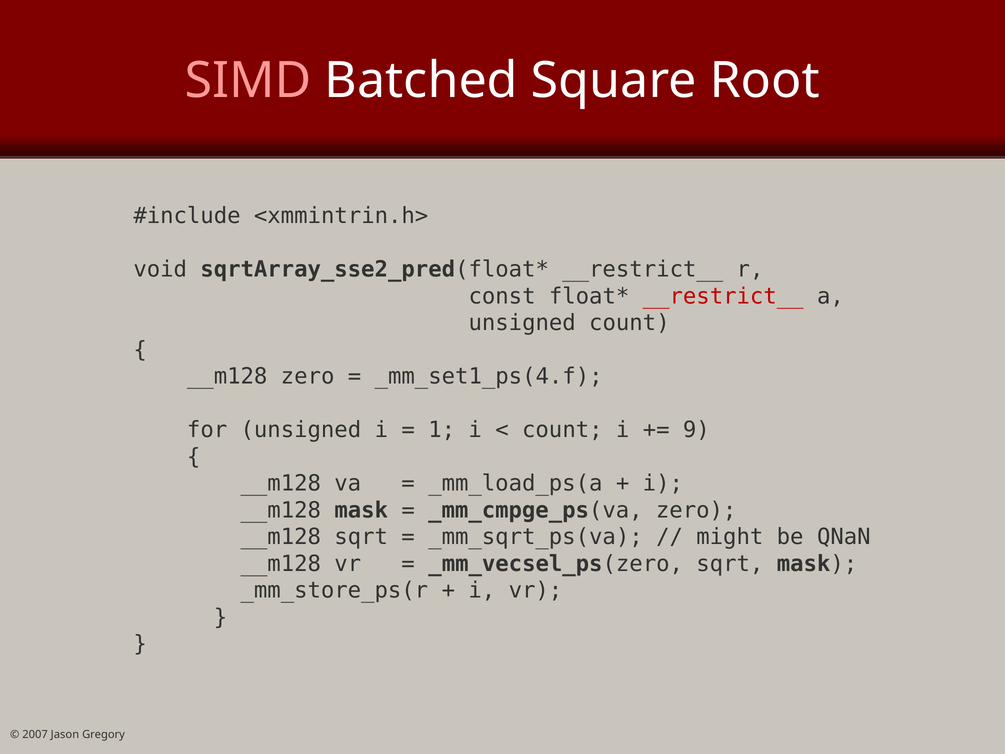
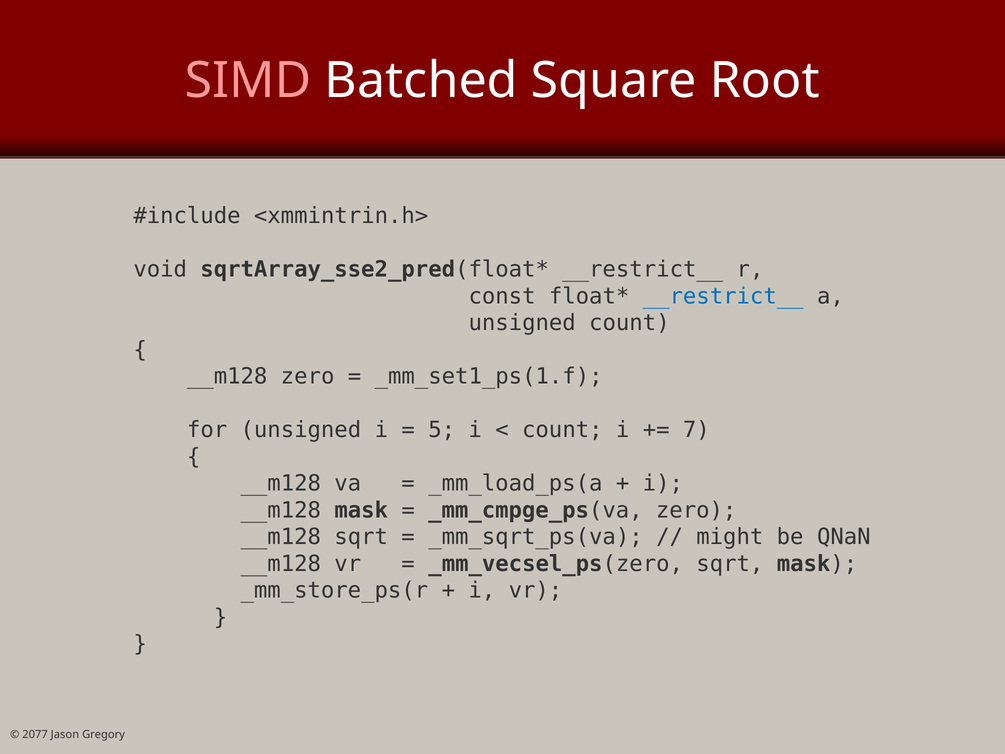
__restrict__ colour: red -> blue (723, 296)
_mm_set1_ps(4.f: _mm_set1_ps(4.f -> _mm_set1_ps(1.f (489, 376)
1: 1 -> 5 (442, 430)
9: 9 -> 7 (696, 430)
2007: 2007 -> 2077 (35, 734)
